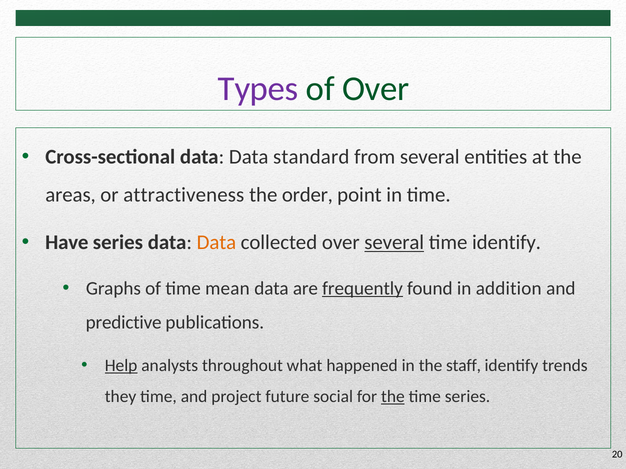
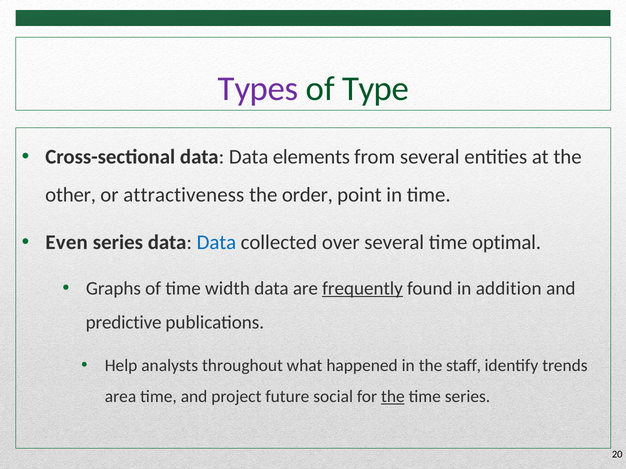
of Over: Over -> Type (376, 89)
standard: standard -> elements (311, 157)
areas: areas -> other (71, 195)
Have: Have -> Even (67, 243)
Data colour: orange -> blue (216, 243)
several underline: present -> none (394, 243)
time identify: identify -> optimal (507, 243)
mean: mean -> width (227, 289)
Help underline: present -> none (121, 366)
they: they -> area (121, 397)
